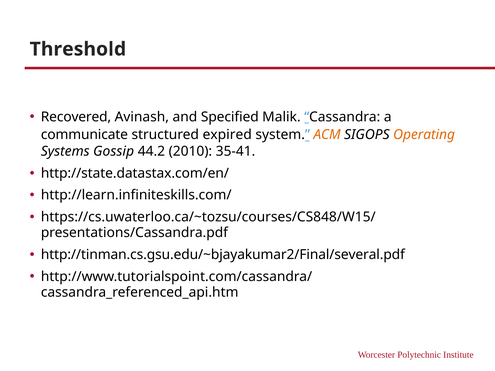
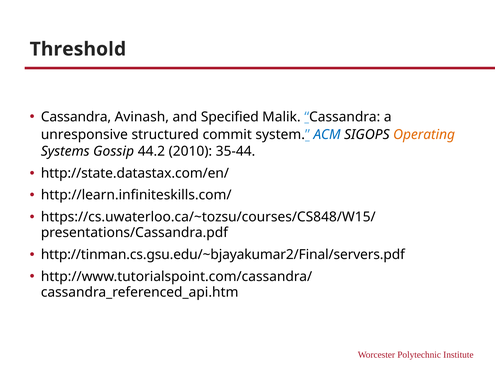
Recovered: Recovered -> Cassandra (76, 117)
communicate: communicate -> unresponsive (84, 135)
expired: expired -> commit (227, 135)
ACM colour: orange -> blue (327, 135)
35-41: 35-41 -> 35-44 (236, 151)
http://tinman.cs.gsu.edu/~bjayakumar2/Final/several.pdf: http://tinman.cs.gsu.edu/~bjayakumar2/Final/several.pdf -> http://tinman.cs.gsu.edu/~bjayakumar2/Final/servers.pdf (223, 255)
